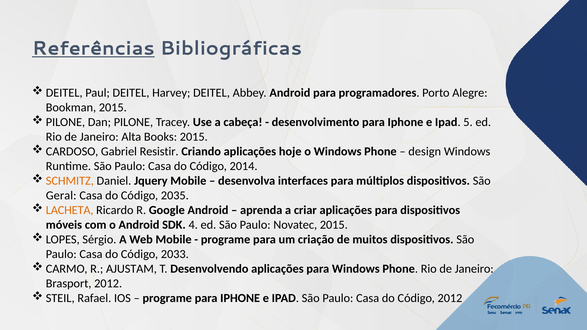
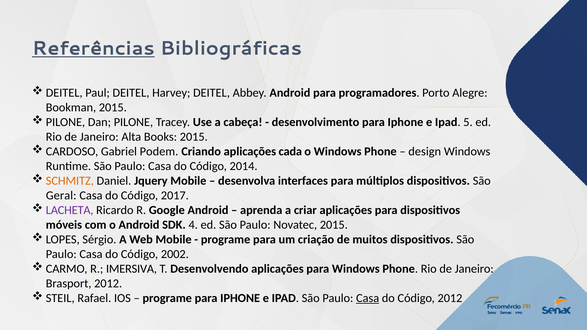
Resistir: Resistir -> Podem (159, 152)
hoje: hoje -> cada (290, 152)
2035: 2035 -> 2017 (175, 196)
LACHETA colour: orange -> purple (70, 210)
2033: 2033 -> 2002 (175, 254)
AJUSTAM: AJUSTAM -> IMERSIVA (131, 269)
Casa underline: none -> present (368, 298)
